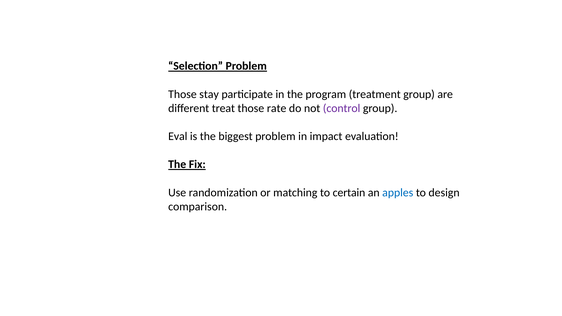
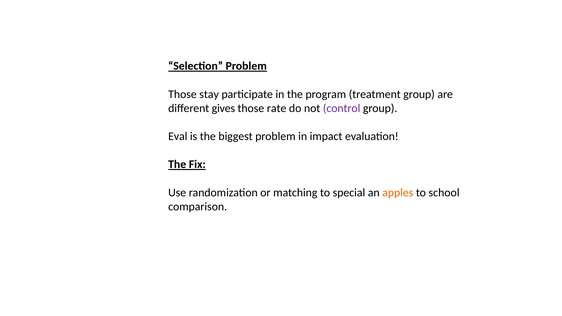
treat: treat -> gives (223, 108)
certain: certain -> special (349, 193)
apples colour: blue -> orange (398, 193)
design: design -> school (444, 193)
